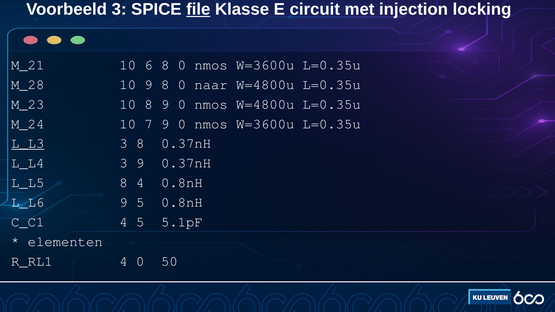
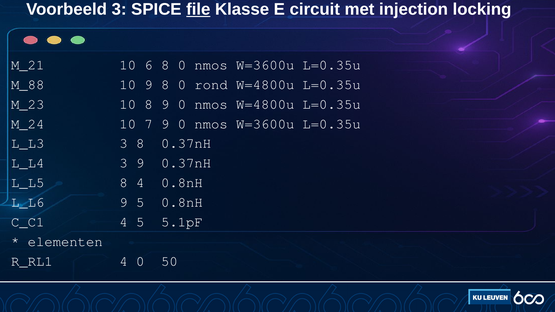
M_28: M_28 -> M_88 (28, 85)
naar: naar -> rond (211, 85)
L_L3 underline: present -> none (28, 143)
